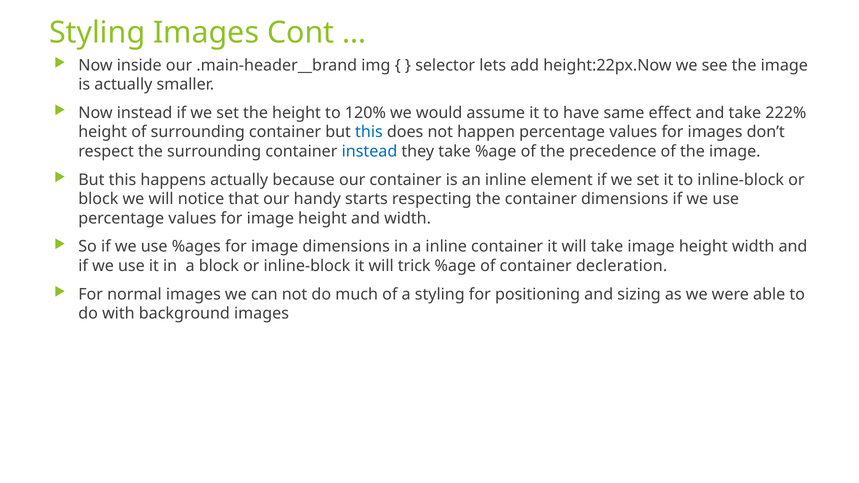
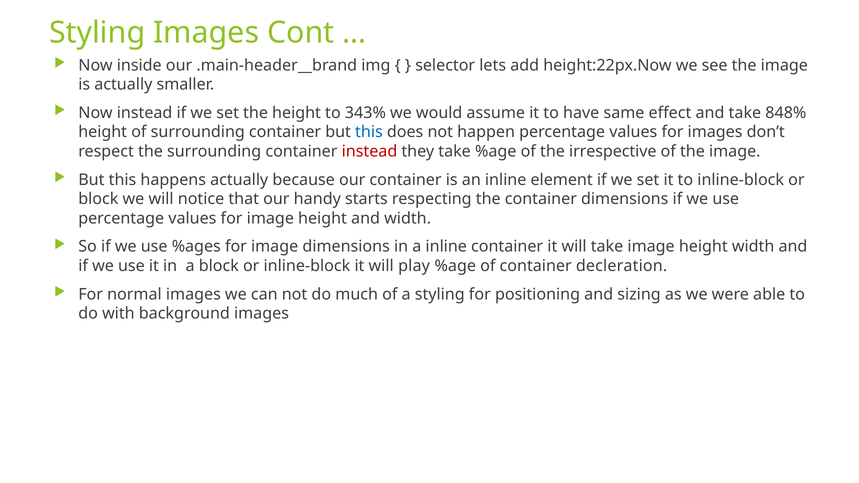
120%: 120% -> 343% (365, 113)
222%: 222% -> 848% (786, 113)
instead colour: blue -> red (369, 152)
precedence: precedence -> irrespective (613, 152)
trick: trick -> play (414, 266)
